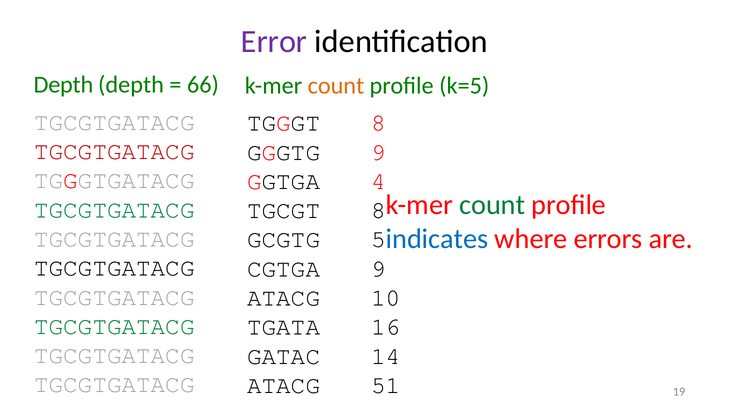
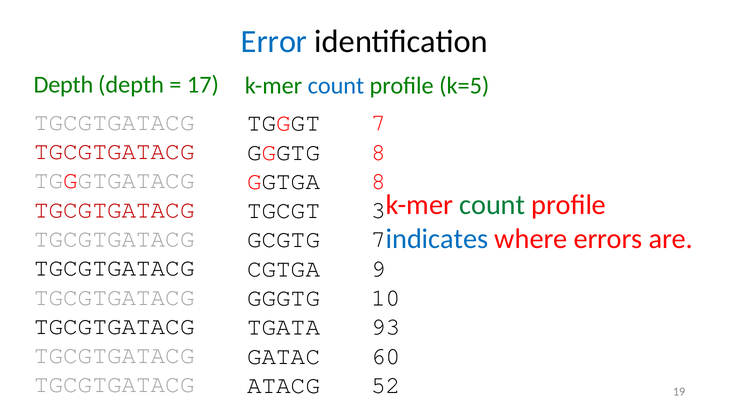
Error colour: purple -> blue (274, 42)
66: 66 -> 17 (203, 85)
count colour: orange -> blue (336, 86)
TGGGT 8: 8 -> 7 (378, 123)
GGGTG 9: 9 -> 8 (378, 152)
GGTGA 4: 4 -> 8 (378, 181)
TGCGTGATACG colour: green -> red (114, 210)
TGCGT 8: 8 -> 3 (378, 210)
GCGTG 5: 5 -> 7 (378, 240)
ATACG: ATACG -> GGGTG (284, 298)
TGCGTGATACG colour: green -> black (114, 326)
16: 16 -> 93 (386, 327)
14: 14 -> 60 (386, 356)
51: 51 -> 52 (386, 385)
